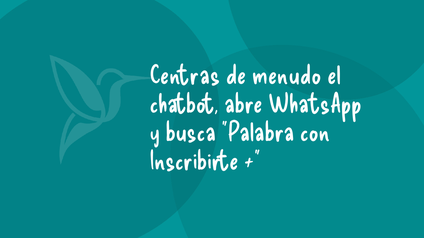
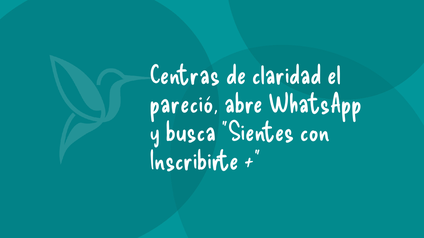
menudo: menudo -> claridad (287, 76)
chatbot: chatbot -> pareció (184, 104)
Palabra: Palabra -> Sientes (258, 133)
